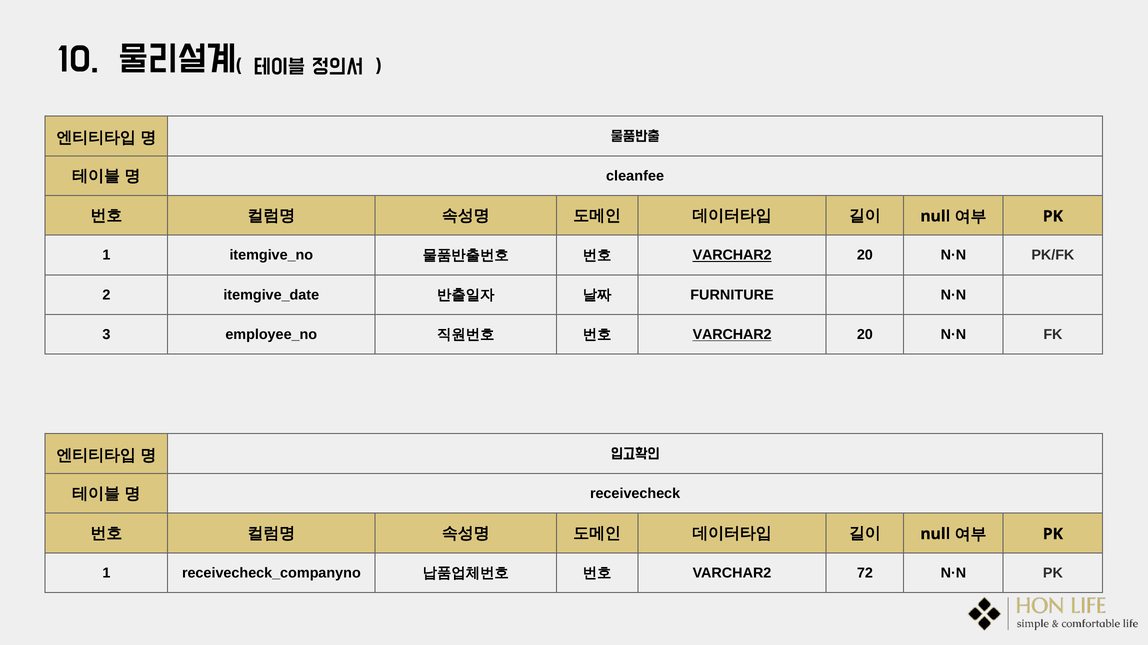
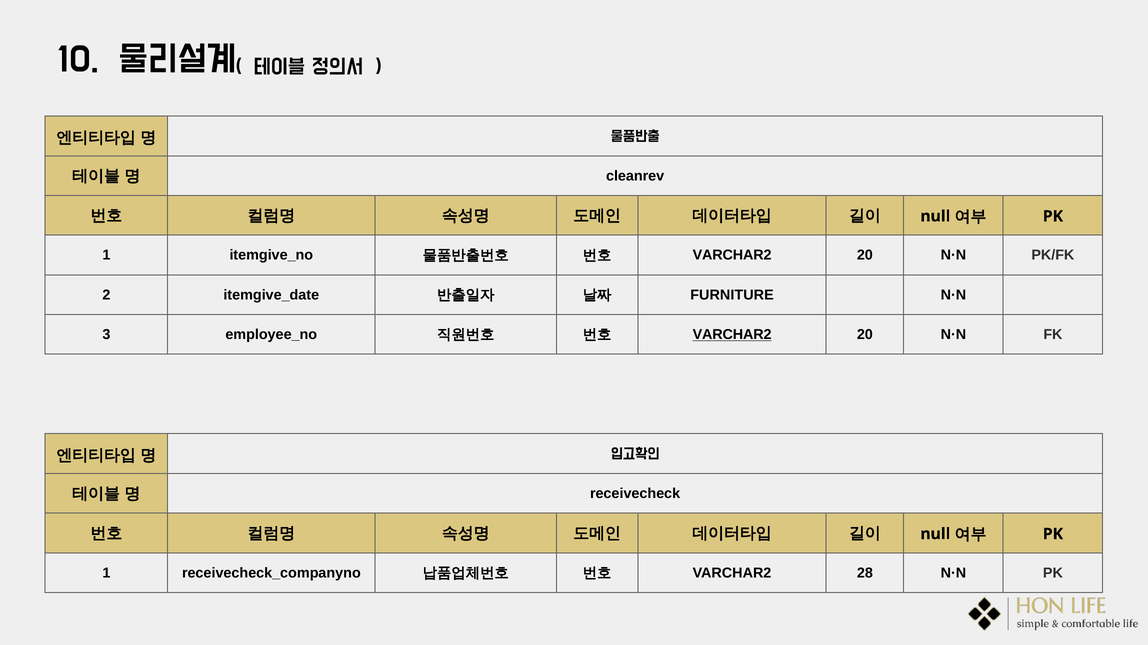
cleanfee: cleanfee -> cleanrev (635, 176)
VARCHAR2 underline: present -> none (732, 256)
72: 72 -> 28 (865, 574)
